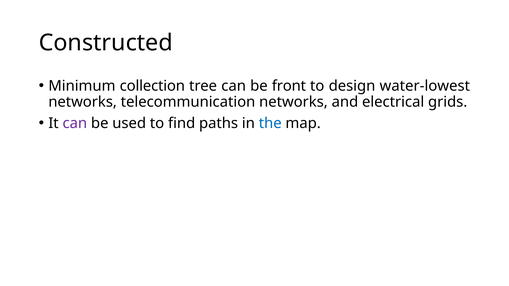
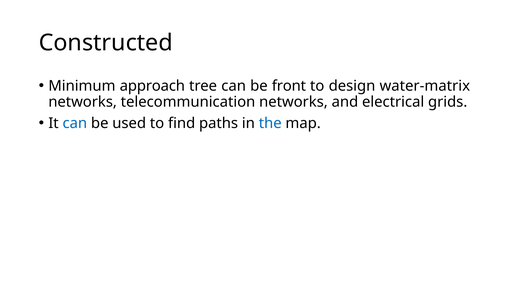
collection: collection -> approach (152, 86)
water-lowest: water-lowest -> water-matrix (425, 86)
can colour: purple -> blue (75, 123)
